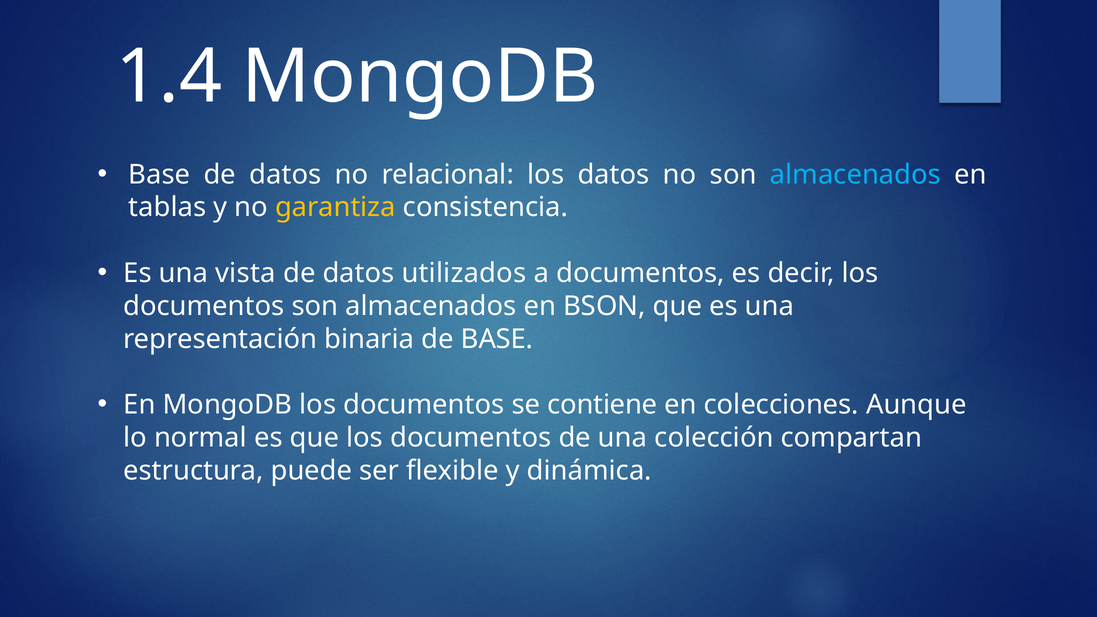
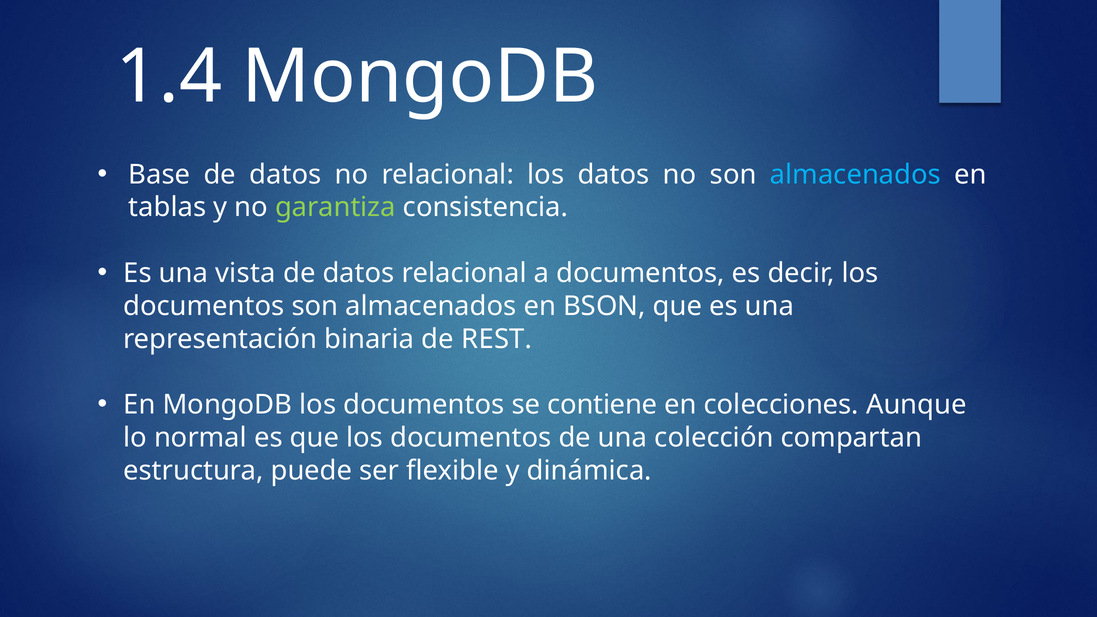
garantiza colour: yellow -> light green (335, 207)
datos utilizados: utilizados -> relacional (464, 273)
de BASE: BASE -> REST (497, 339)
